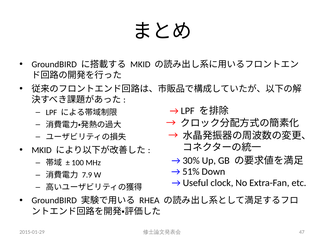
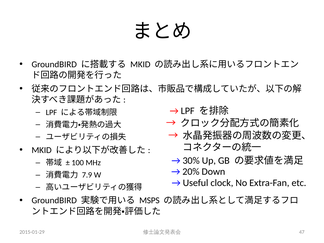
51%: 51% -> 20% (191, 172)
RHEA: RHEA -> MSPS (149, 200)
